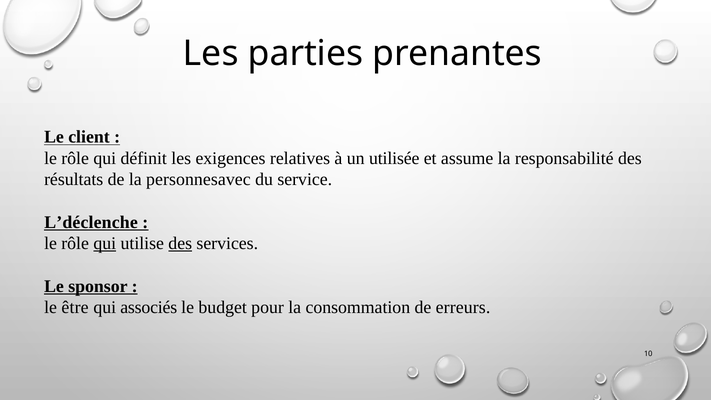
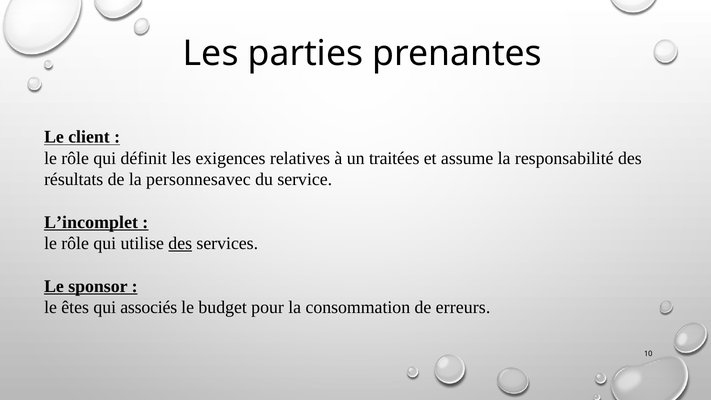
utilisée: utilisée -> traitées (394, 158)
L’déclenche: L’déclenche -> L’incomplet (91, 222)
qui underline: present -> none (105, 243)
être: être -> êtes (75, 307)
